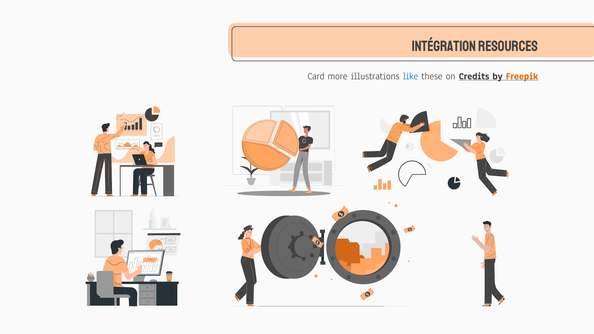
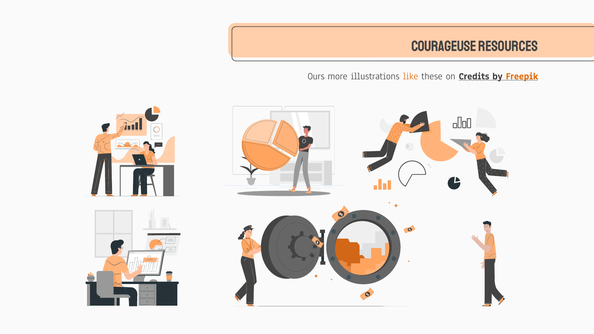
Intégration: Intégration -> Courageuse (444, 46)
Card: Card -> Ours (316, 76)
like colour: blue -> orange (410, 76)
